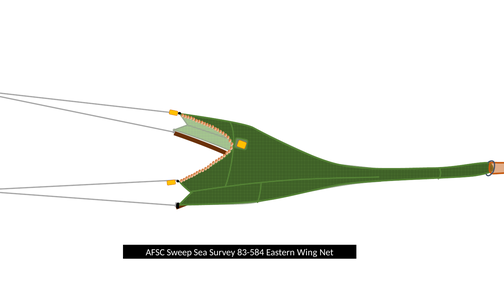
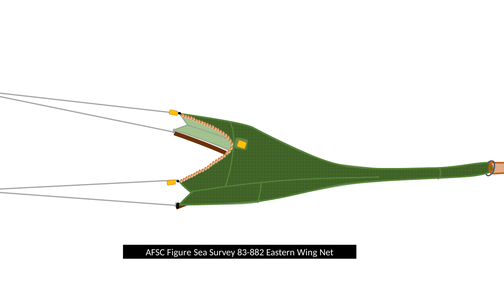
Sweep: Sweep -> Figure (179, 253)
83-584: 83-584 -> 83-882 (251, 253)
